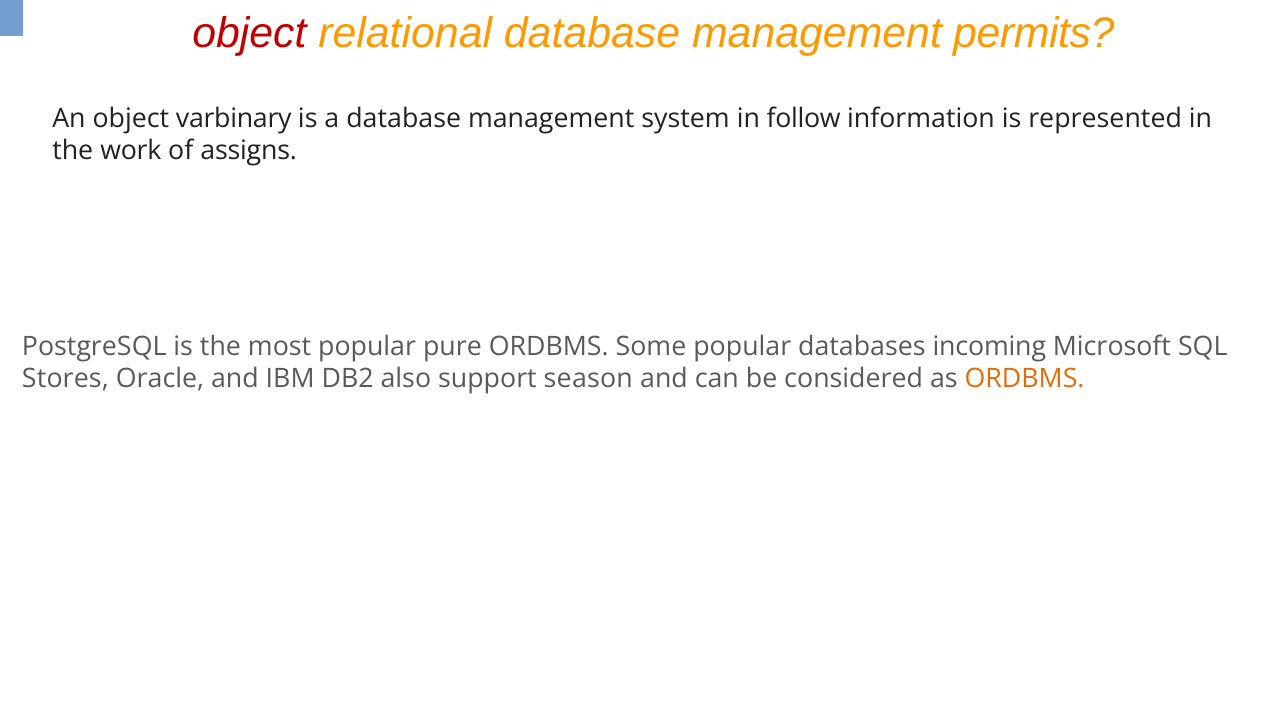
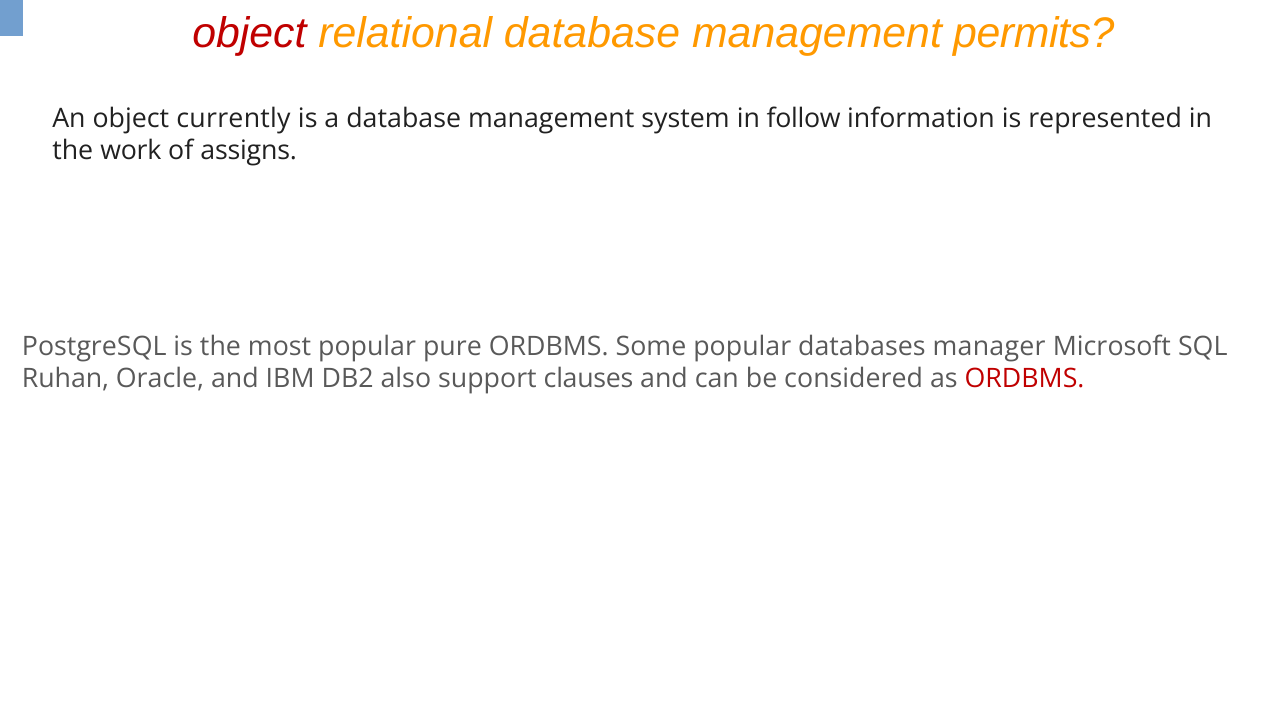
varbinary: varbinary -> currently (233, 119)
incoming: incoming -> manager (989, 346)
Stores: Stores -> Ruhan (66, 379)
season: season -> clauses (589, 379)
ORDBMS colour: orange -> red (1024, 379)
